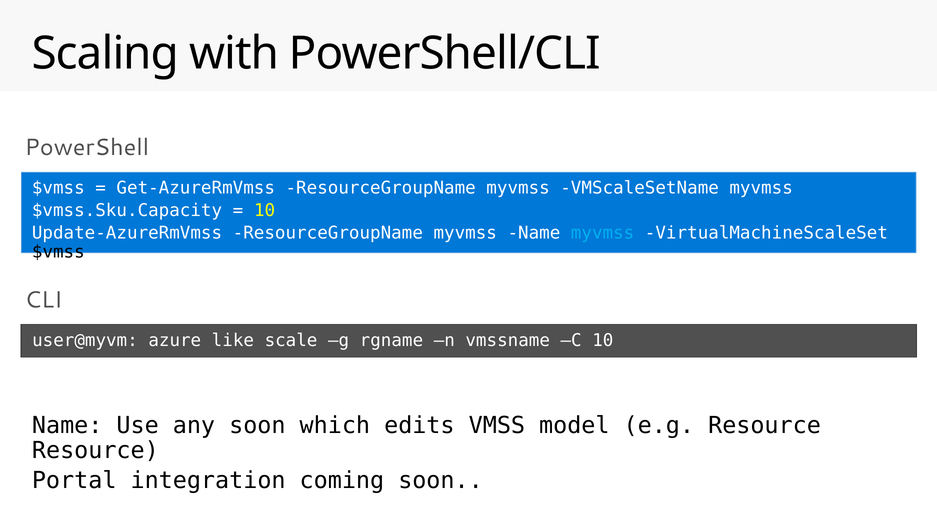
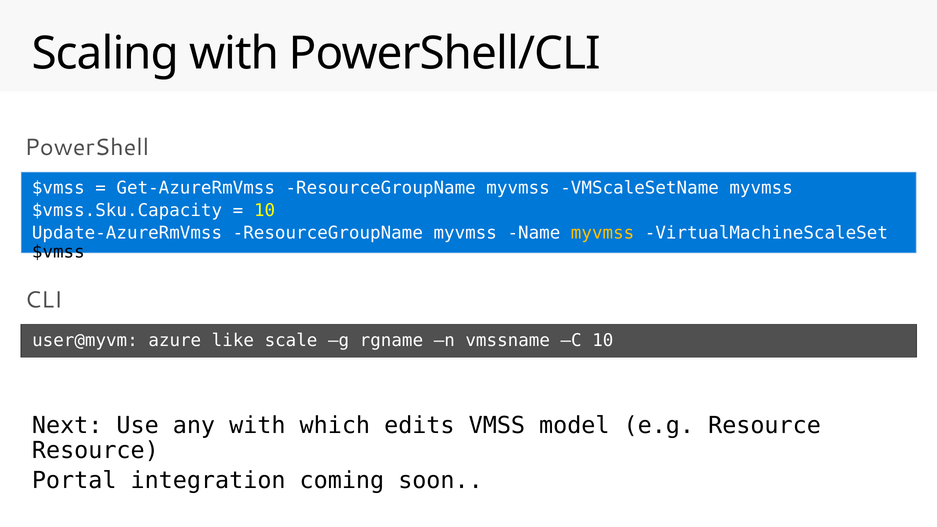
myvmss colour: light blue -> yellow (603, 233)
Name: Name -> Next (67, 425)
any soon: soon -> with (257, 425)
